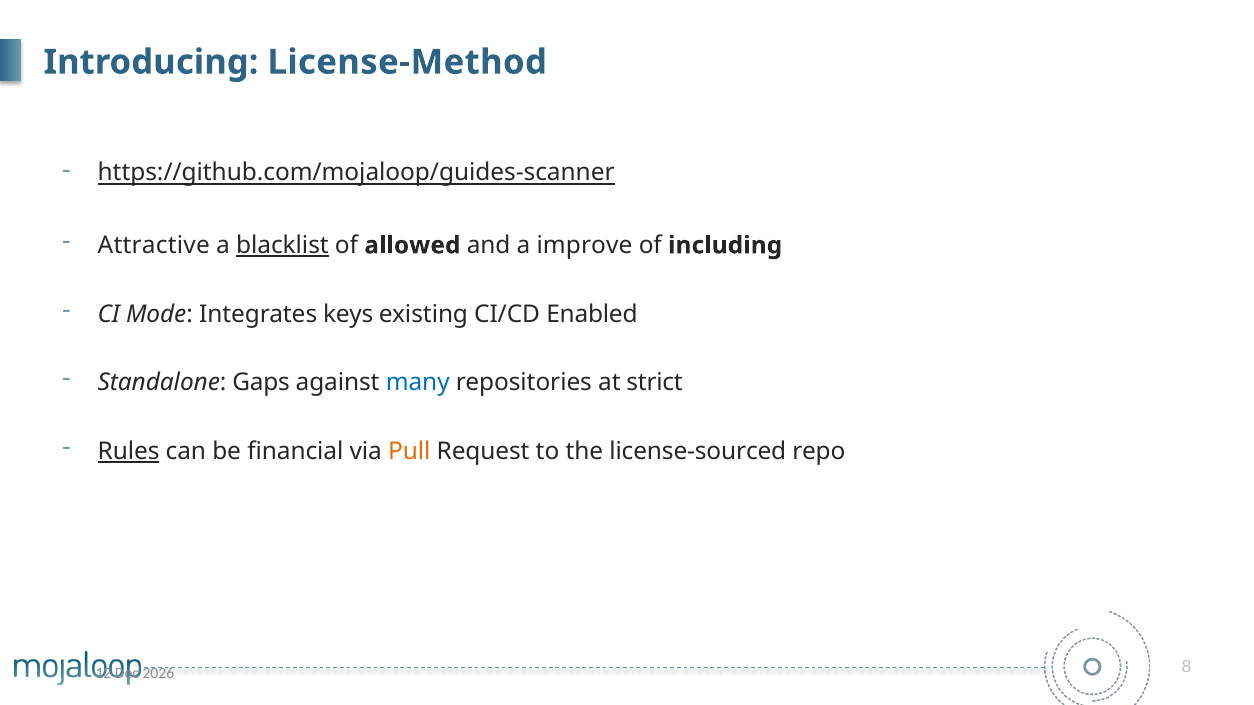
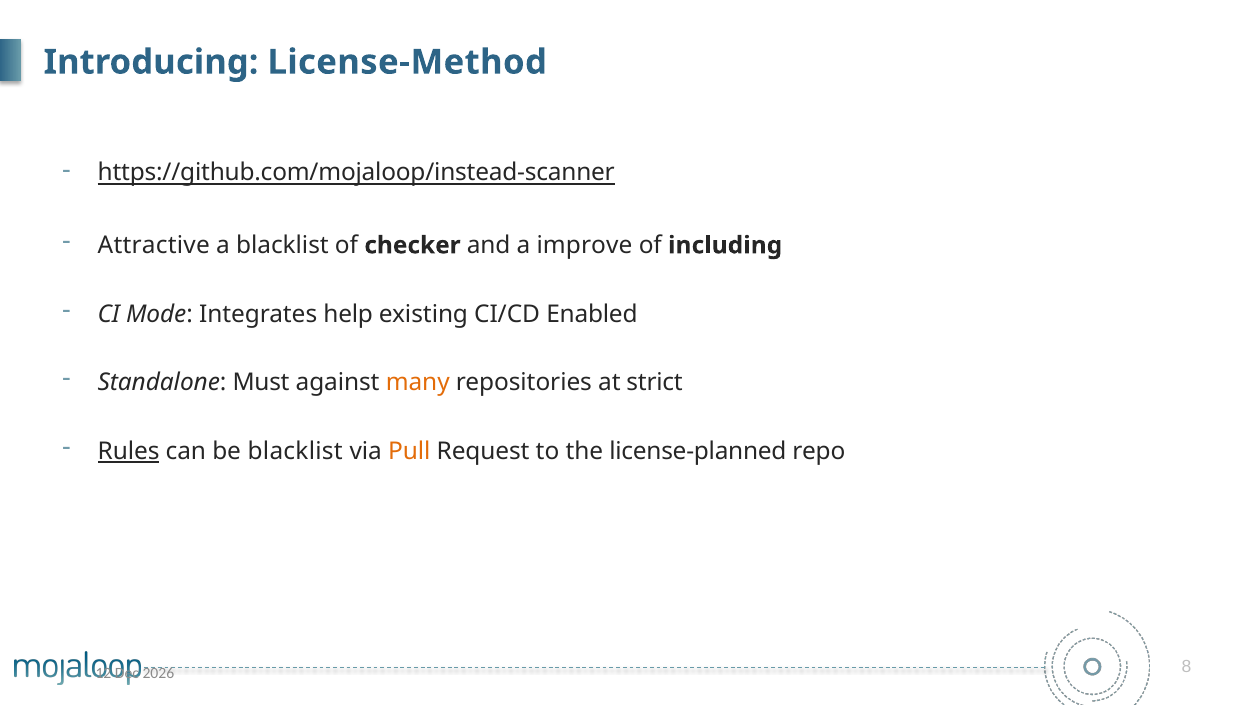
https://github.com/mojaloop/guides-scanner: https://github.com/mojaloop/guides-scanner -> https://github.com/mojaloop/instead-scanner (356, 173)
blacklist underline: present -> none (282, 245)
allowed: allowed -> checker (412, 245)
keys: keys -> help (348, 314)
Gaps: Gaps -> Must (261, 383)
many colour: blue -> orange (418, 383)
be financial: financial -> blacklist (295, 452)
license-sourced: license-sourced -> license-planned (698, 452)
